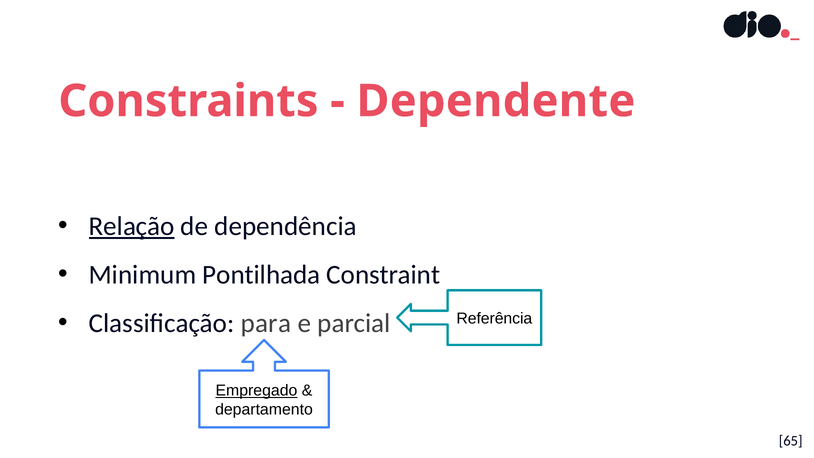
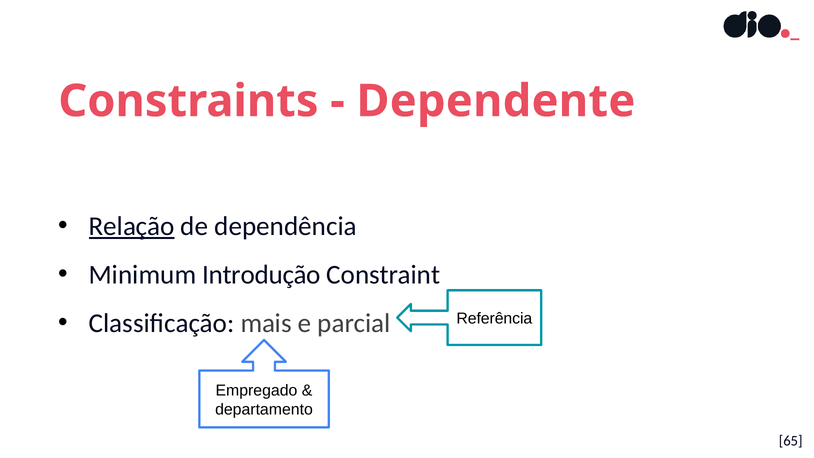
Pontilhada: Pontilhada -> Introdução (261, 275)
para: para -> mais (266, 323)
Empregado underline: present -> none (256, 390)
